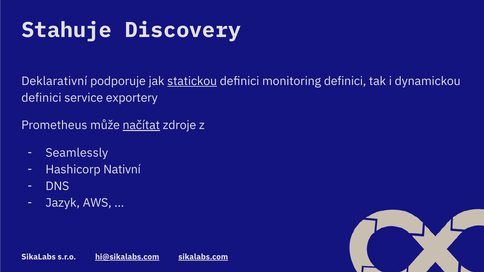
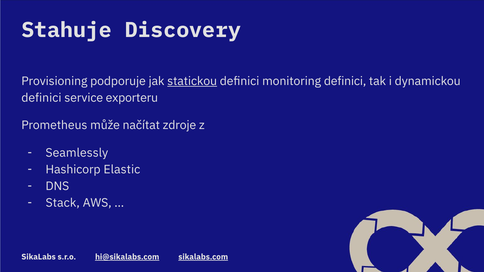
Deklarativní: Deklarativní -> Provisioning (54, 81)
exportery: exportery -> exporteru (132, 98)
načítat underline: present -> none (141, 125)
Nativní: Nativní -> Elastic (122, 170)
Jazyk: Jazyk -> Stack (63, 203)
